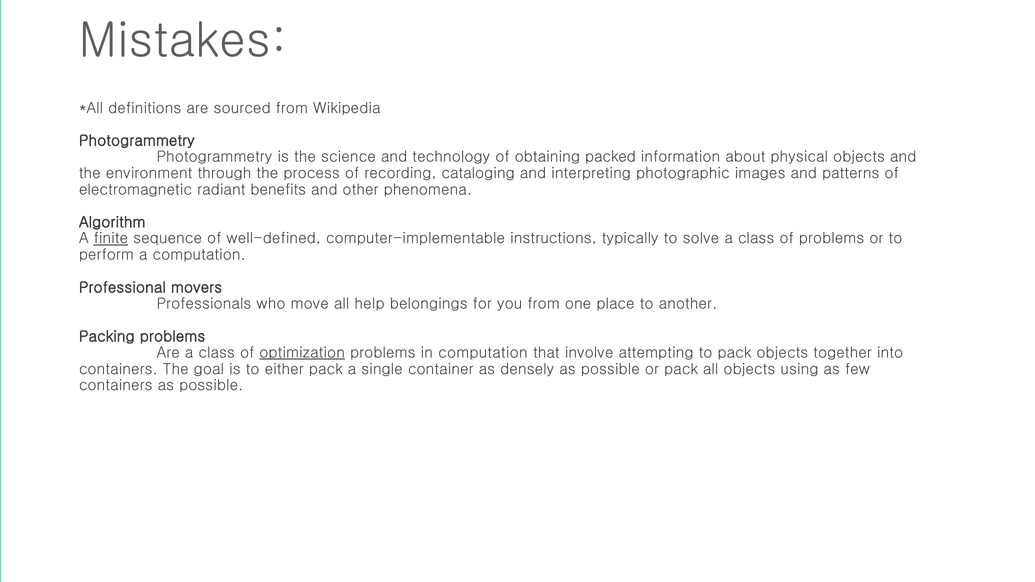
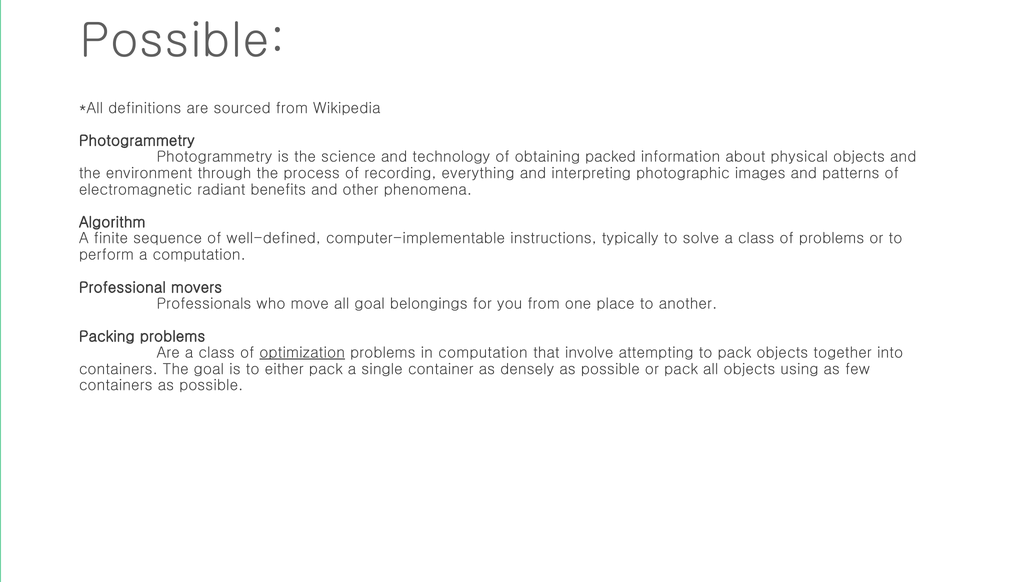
Mistakes: Mistakes -> Possible (183, 41)
cataloging: cataloging -> everything (478, 173)
finite underline: present -> none (111, 239)
all help: help -> goal (370, 304)
